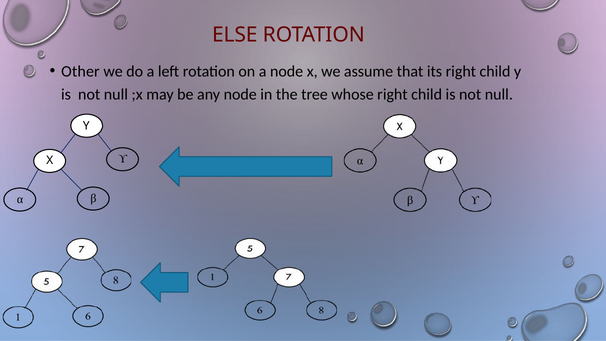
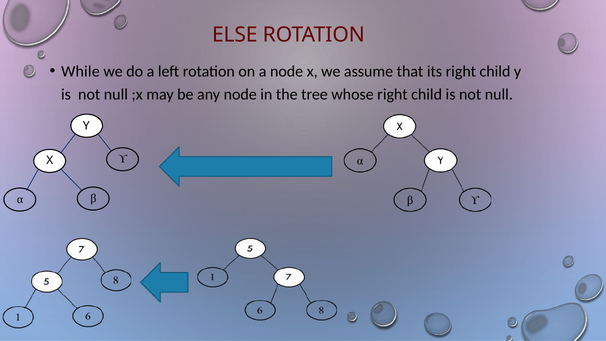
Other: Other -> While (80, 71)
